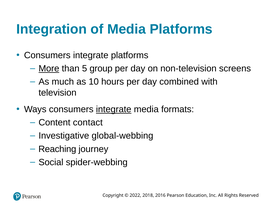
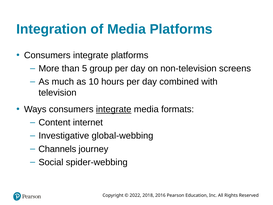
More underline: present -> none (49, 68)
contact: contact -> internet (88, 122)
Reaching: Reaching -> Channels (57, 149)
